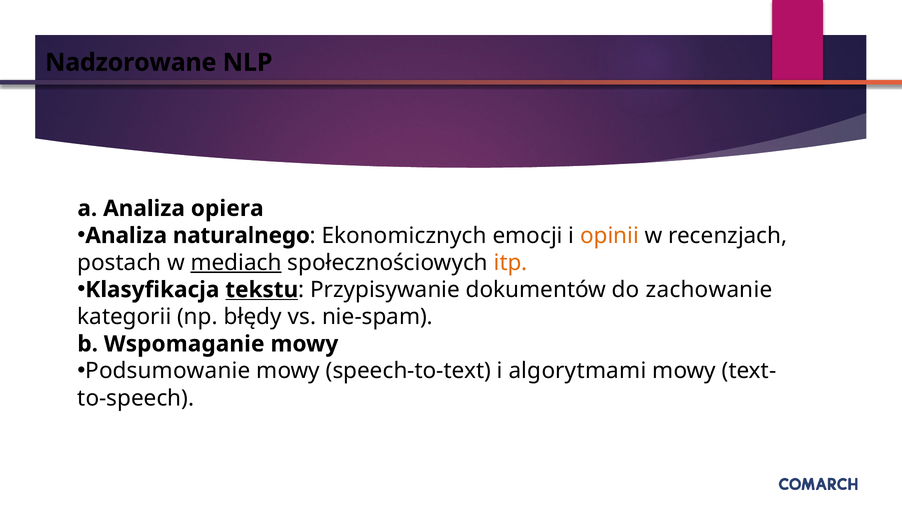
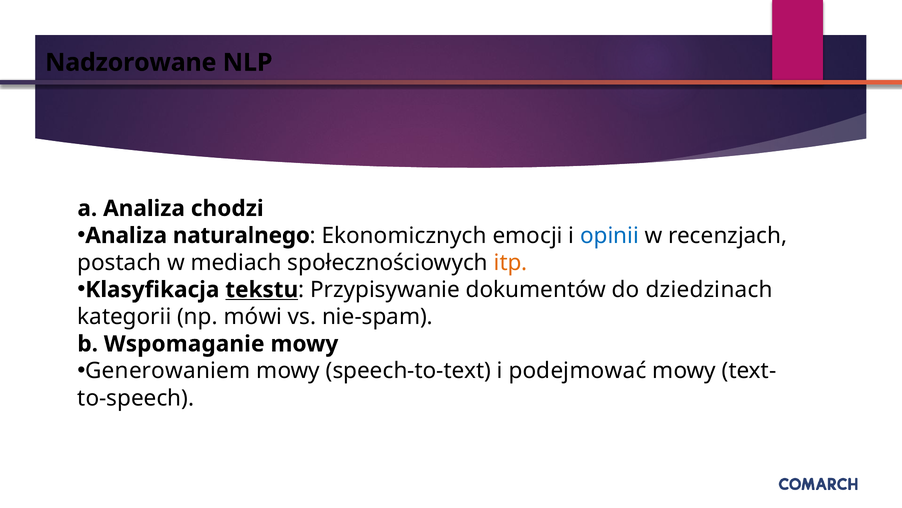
opiera: opiera -> chodzi (227, 208)
opinii colour: orange -> blue (610, 235)
mediach underline: present -> none (236, 262)
zachowanie: zachowanie -> dziedzinach (709, 289)
błędy: błędy -> mówi (253, 316)
Podsumowanie: Podsumowanie -> Generowaniem (168, 371)
algorytmami: algorytmami -> podejmować (577, 371)
